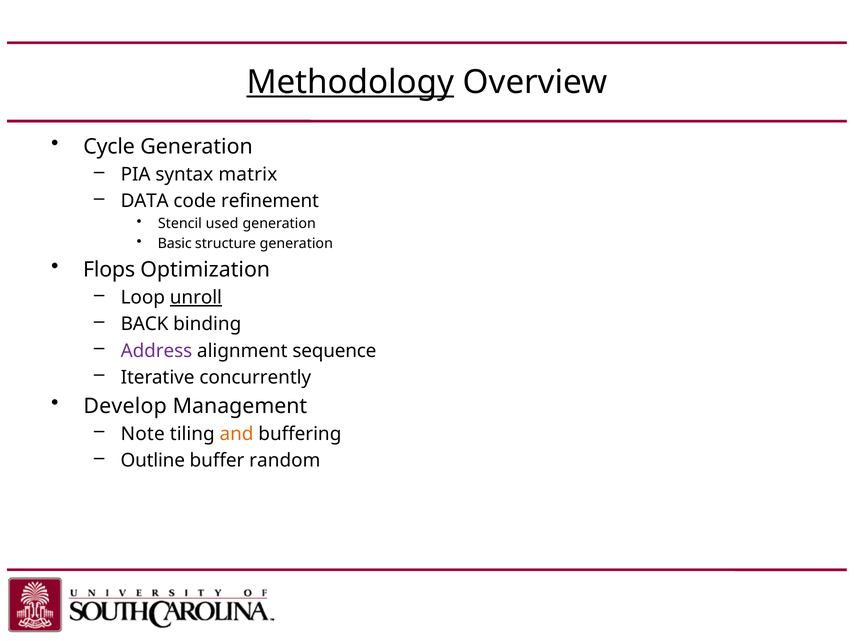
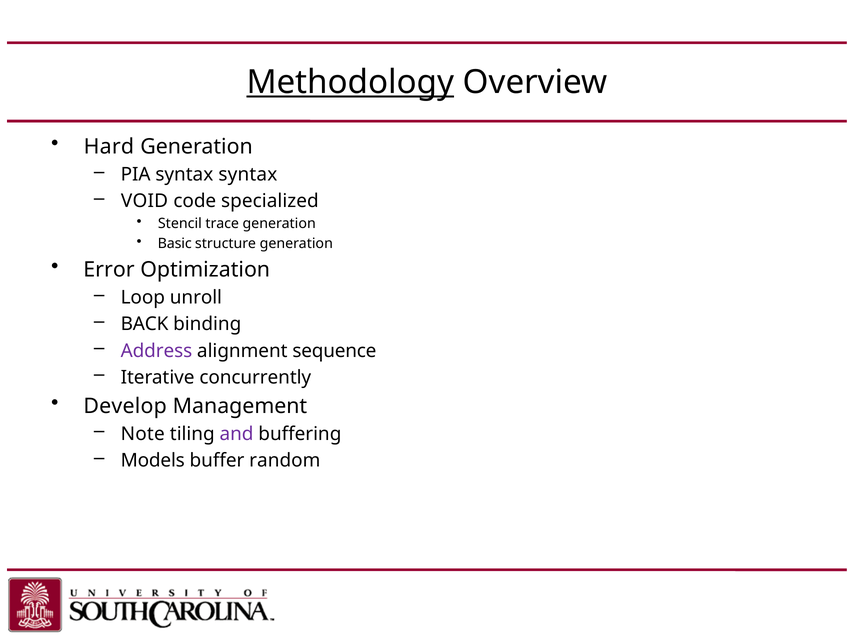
Cycle: Cycle -> Hard (109, 147)
syntax matrix: matrix -> syntax (248, 174)
DATA: DATA -> VOID (144, 201)
refinement: refinement -> specialized (270, 201)
used: used -> trace (222, 223)
Flops: Flops -> Error (109, 270)
unroll underline: present -> none (196, 297)
and colour: orange -> purple (237, 434)
Outline: Outline -> Models (153, 460)
